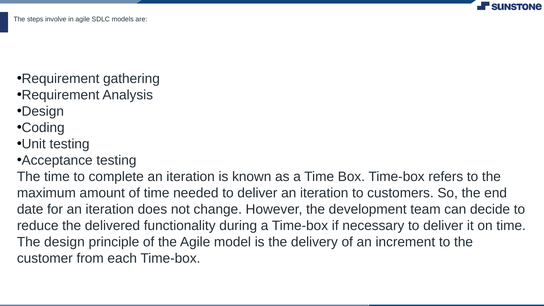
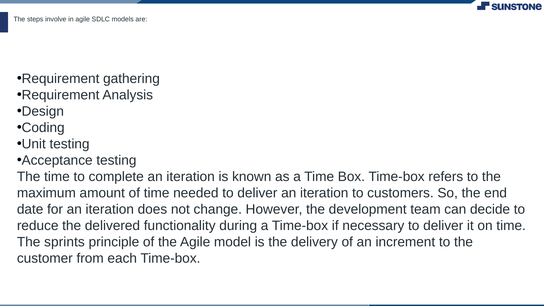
The design: design -> sprints (64, 242)
